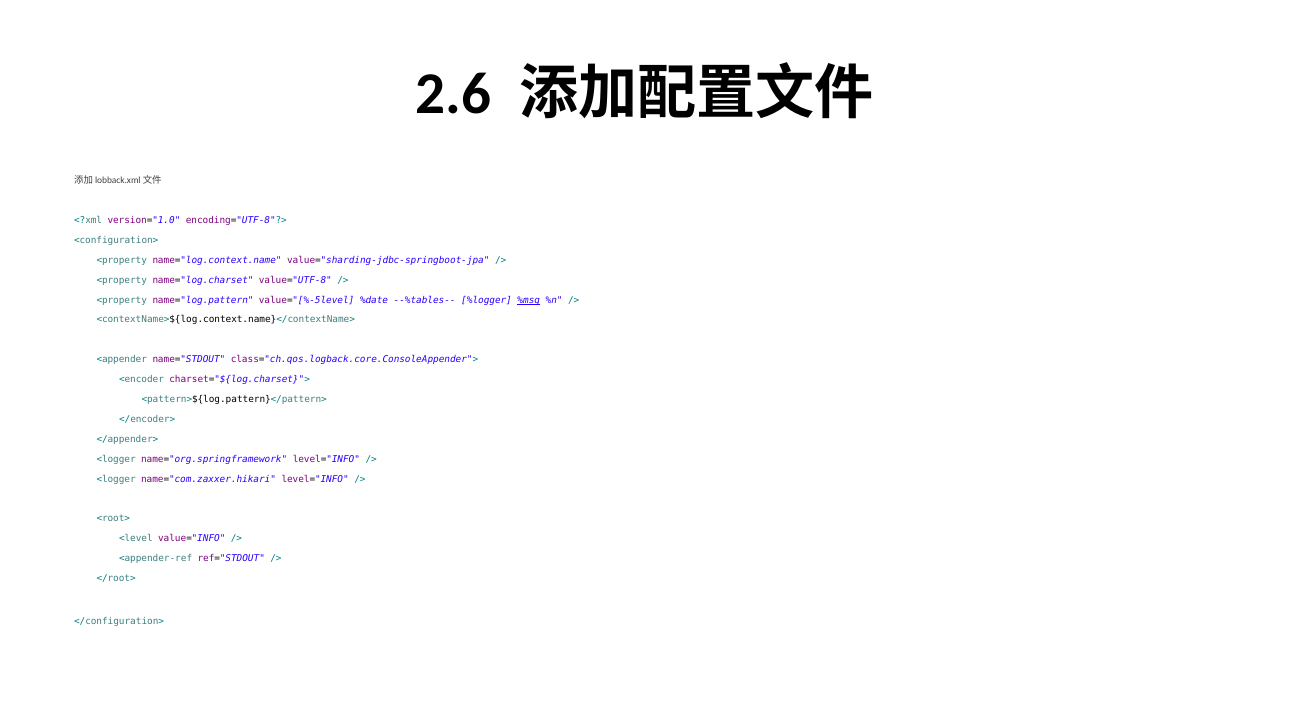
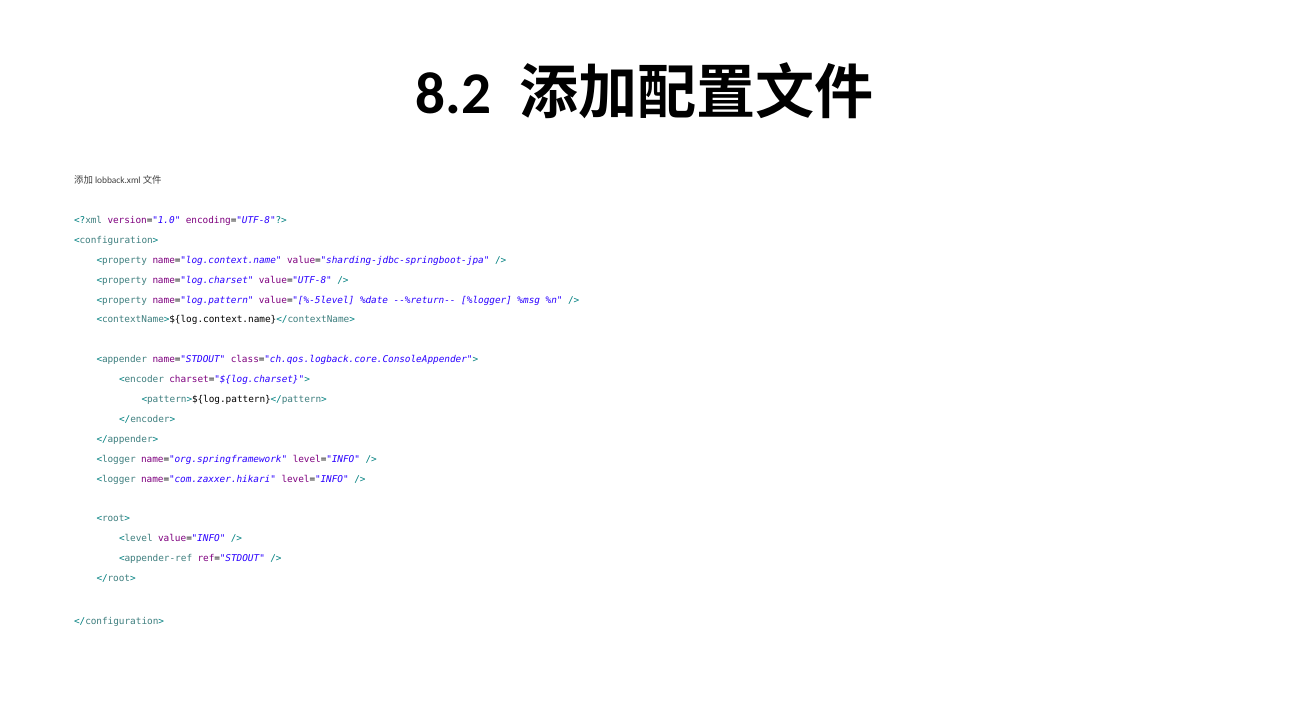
2.6: 2.6 -> 8.2 (454, 94)
--%tables--: --%tables-- -> --%return-- (425, 300)
%msg underline: present -> none (529, 300)
